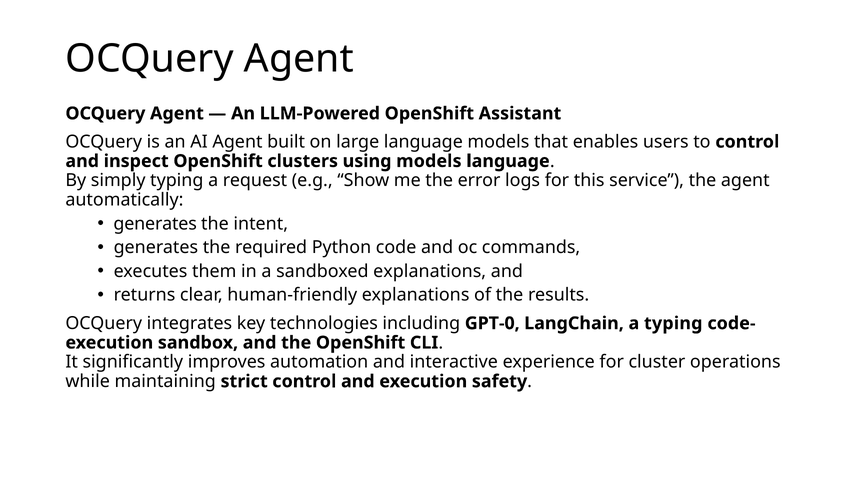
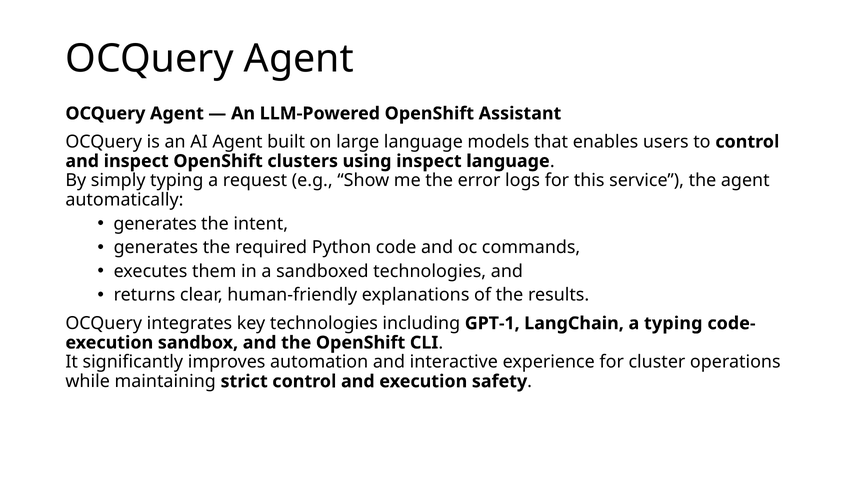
using models: models -> inspect (429, 161)
sandboxed explanations: explanations -> technologies (430, 271)
GPT-0: GPT-0 -> GPT-1 (492, 323)
